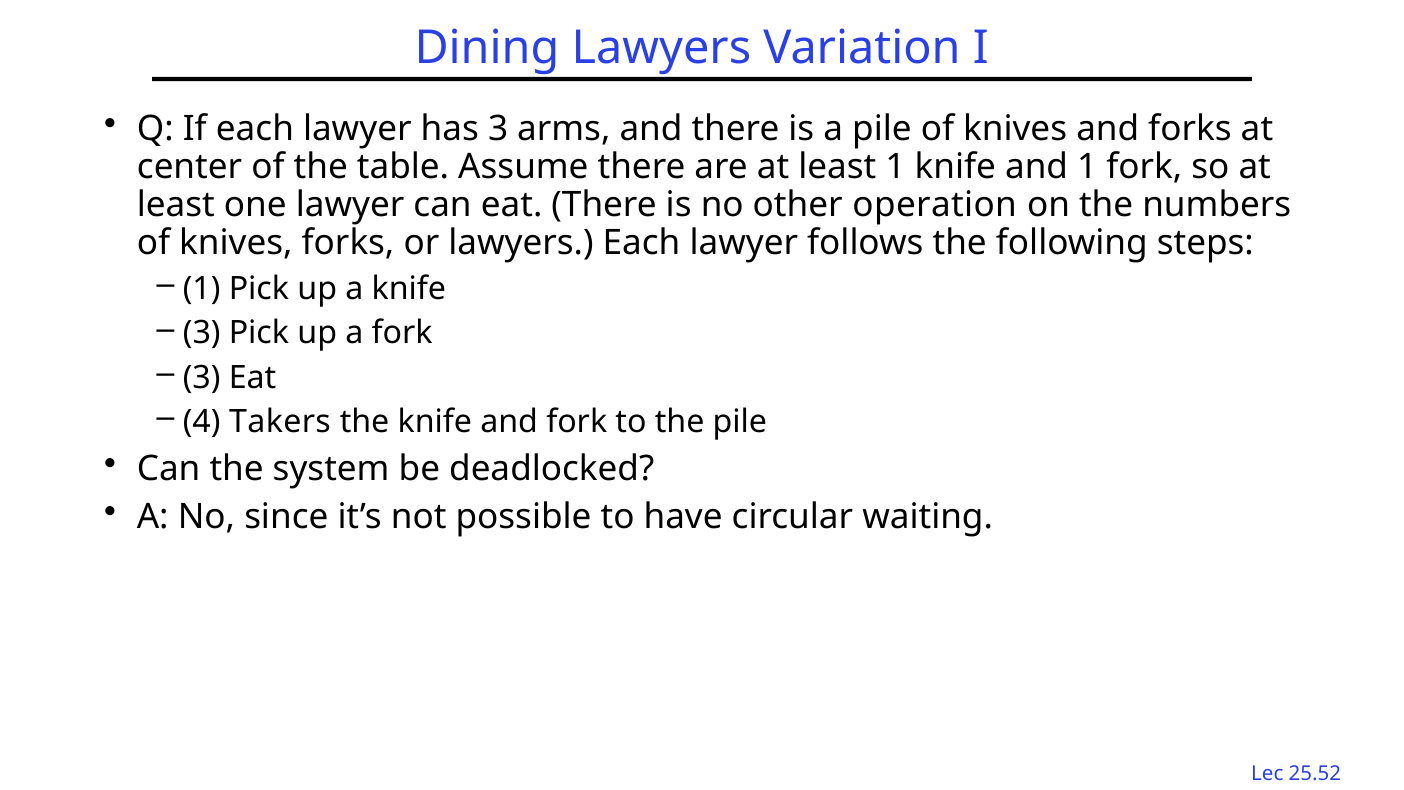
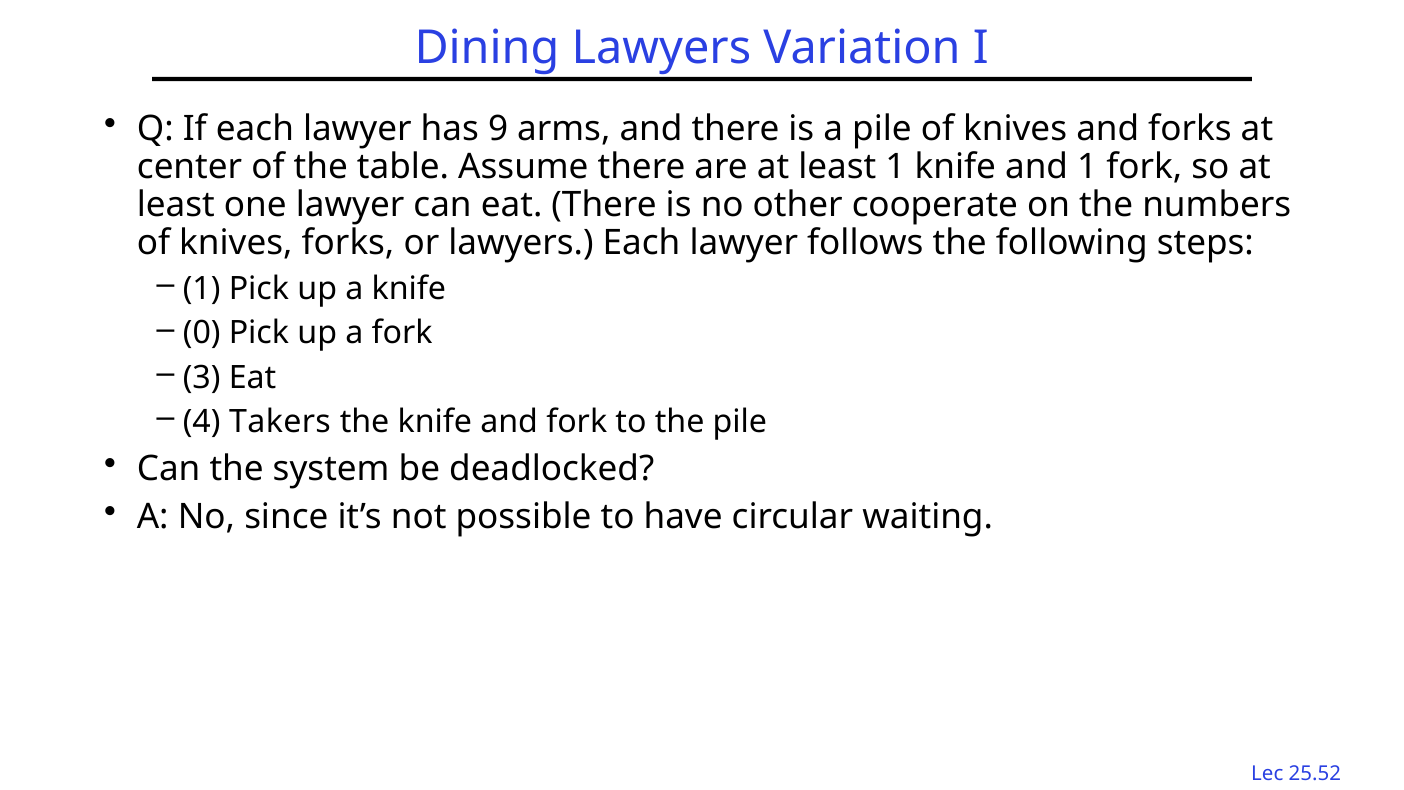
has 3: 3 -> 9 (498, 129)
operation: operation -> cooperate (935, 205)
3: 3 -> 0 (202, 333)
